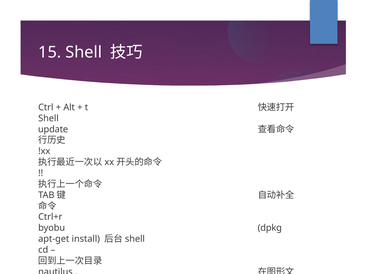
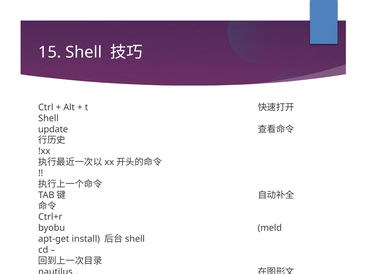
dpkg: dpkg -> meld (270, 228)
